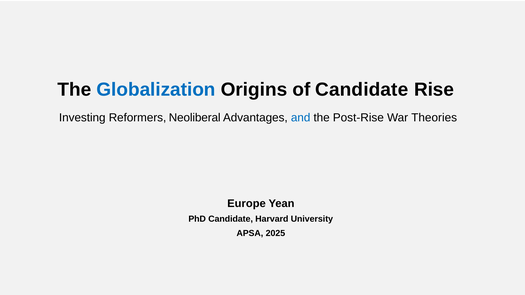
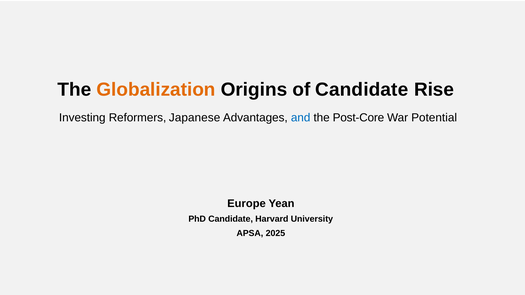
Globalization colour: blue -> orange (156, 90)
Neoliberal: Neoliberal -> Japanese (195, 118)
Post-Rise: Post-Rise -> Post-Core (358, 118)
Theories: Theories -> Potential (434, 118)
